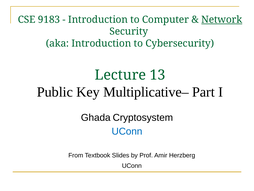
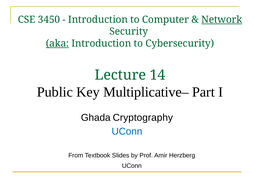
9183: 9183 -> 3450 (49, 20)
aka underline: none -> present (57, 43)
13: 13 -> 14 (158, 75)
Cryptosystem: Cryptosystem -> Cryptography (143, 117)
